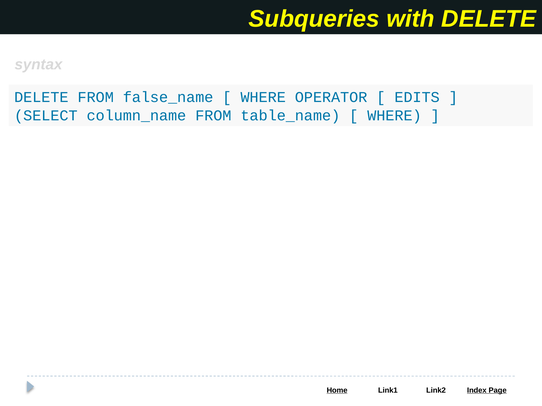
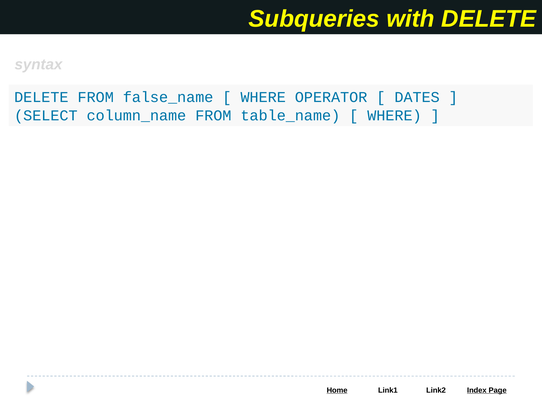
EDITS: EDITS -> DATES (417, 97)
